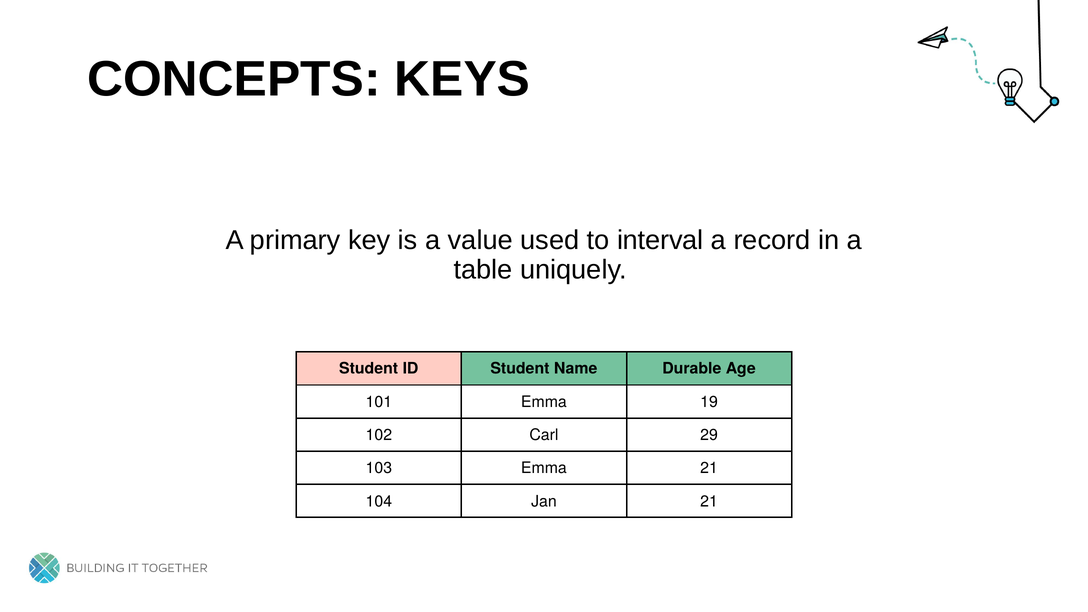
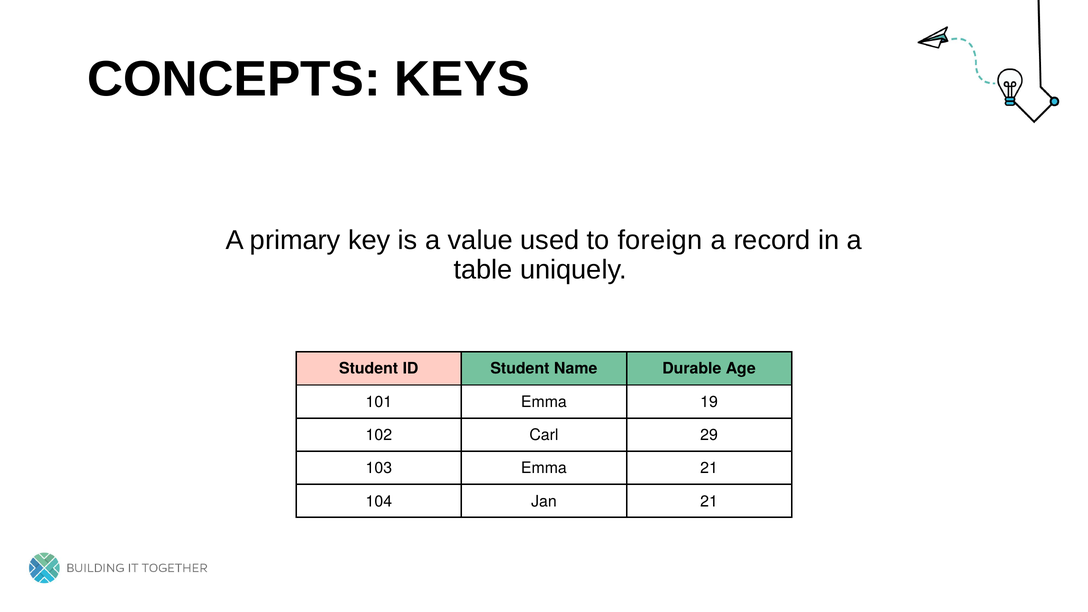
interval: interval -> foreign (660, 240)
